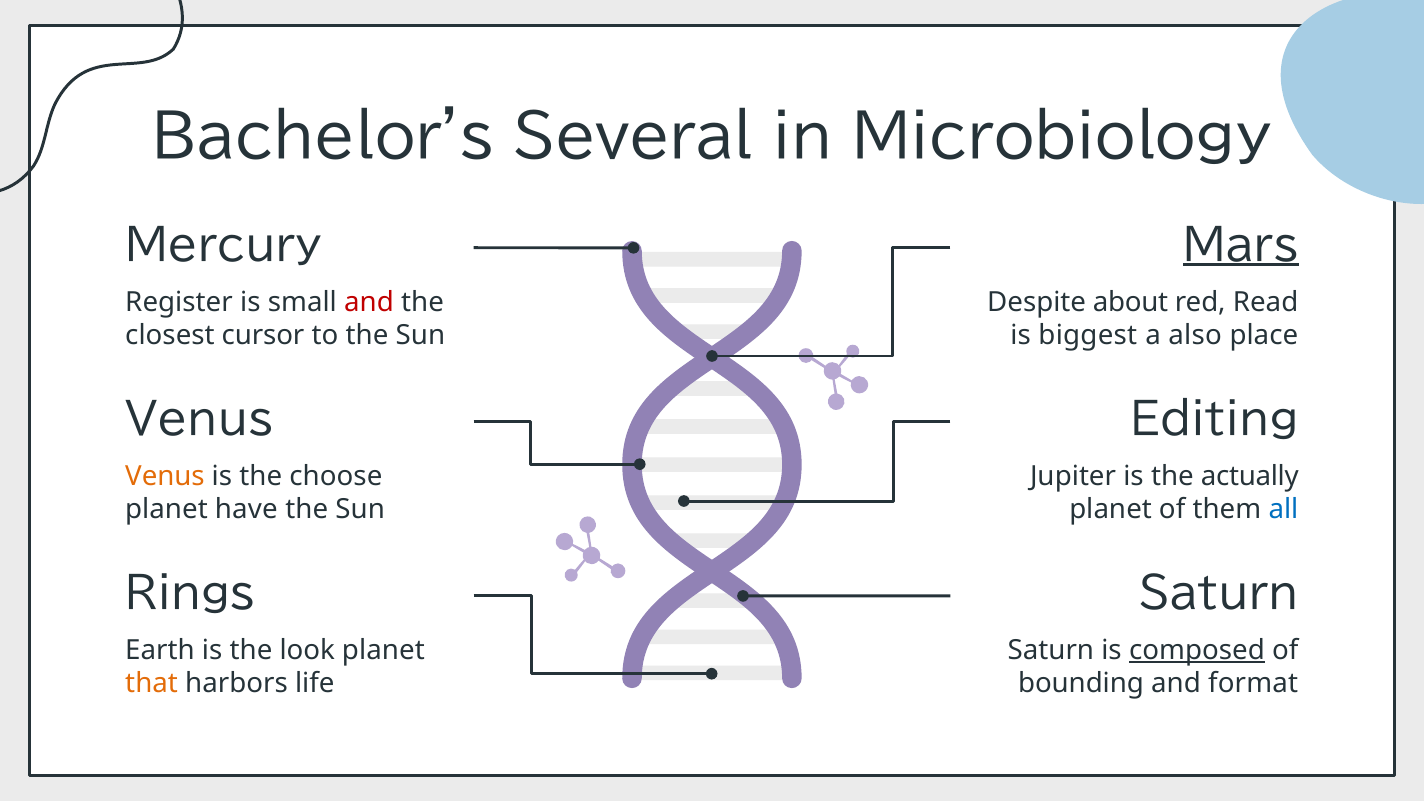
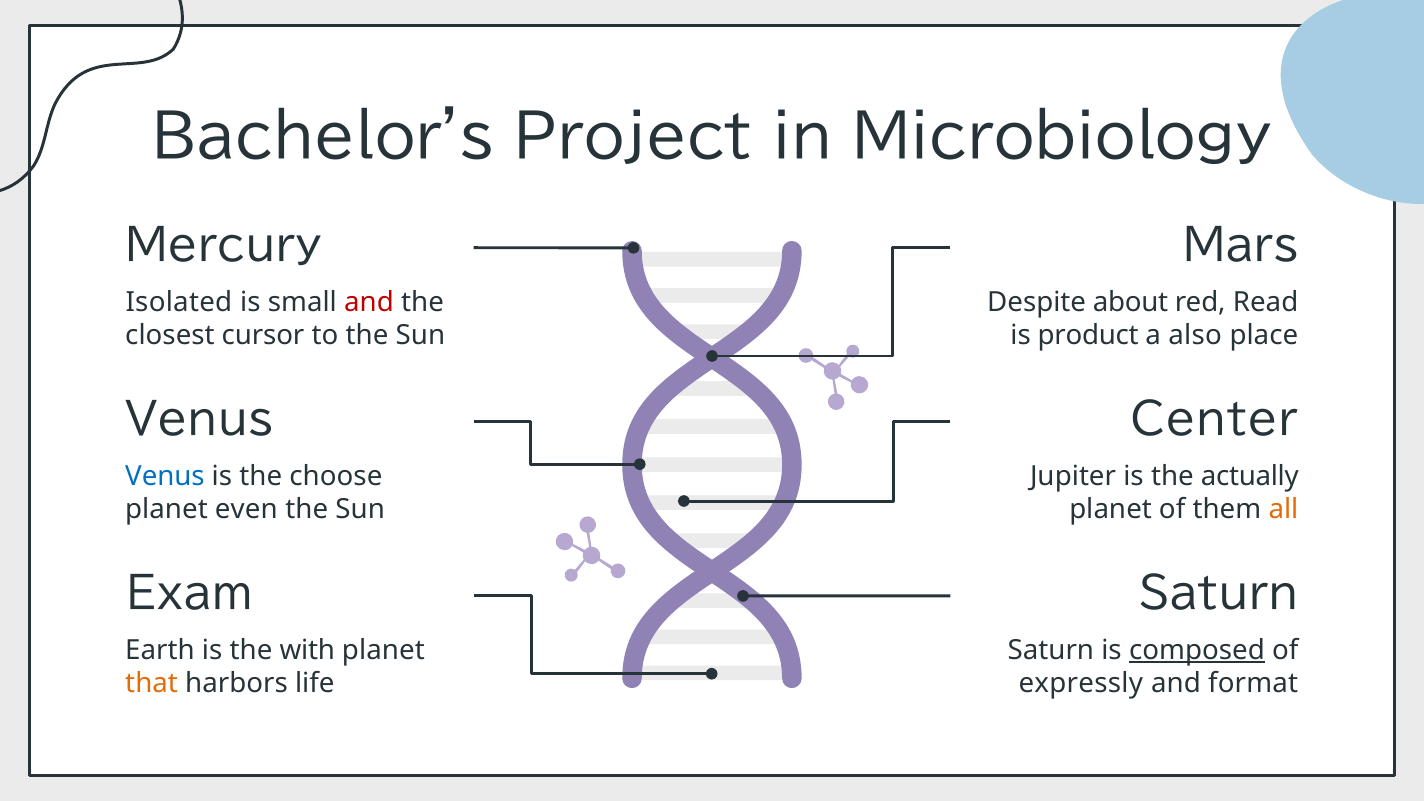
Several: Several -> Project (633, 138)
Mars underline: present -> none (1241, 246)
Register: Register -> Isolated (179, 302)
biggest: biggest -> product (1088, 335)
Editing: Editing -> Center (1214, 420)
Venus colour: orange -> blue (165, 476)
have: have -> even (246, 509)
all colour: blue -> orange (1283, 509)
Rings: Rings -> Exam (189, 594)
look: look -> with (307, 650)
bounding: bounding -> expressly (1081, 683)
